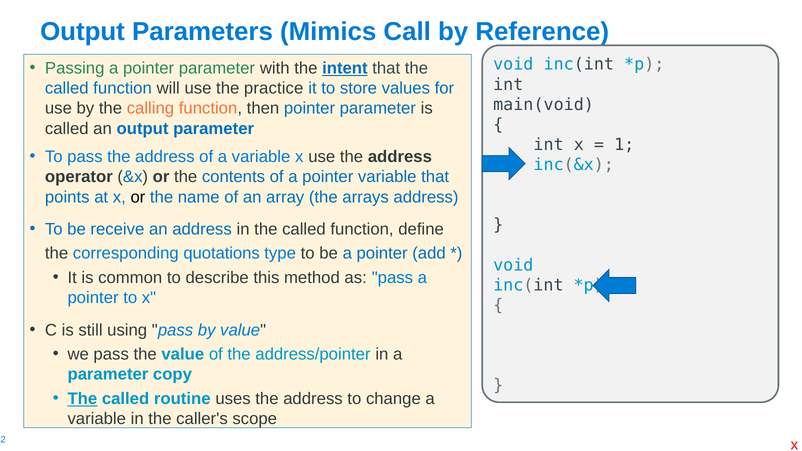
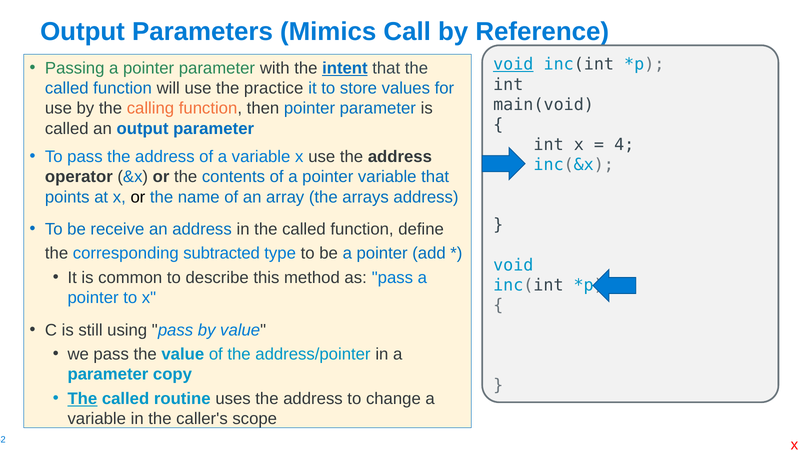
void underline: none -> present (513, 64)
1: 1 -> 4 (624, 145)
quotations: quotations -> subtracted (222, 254)
